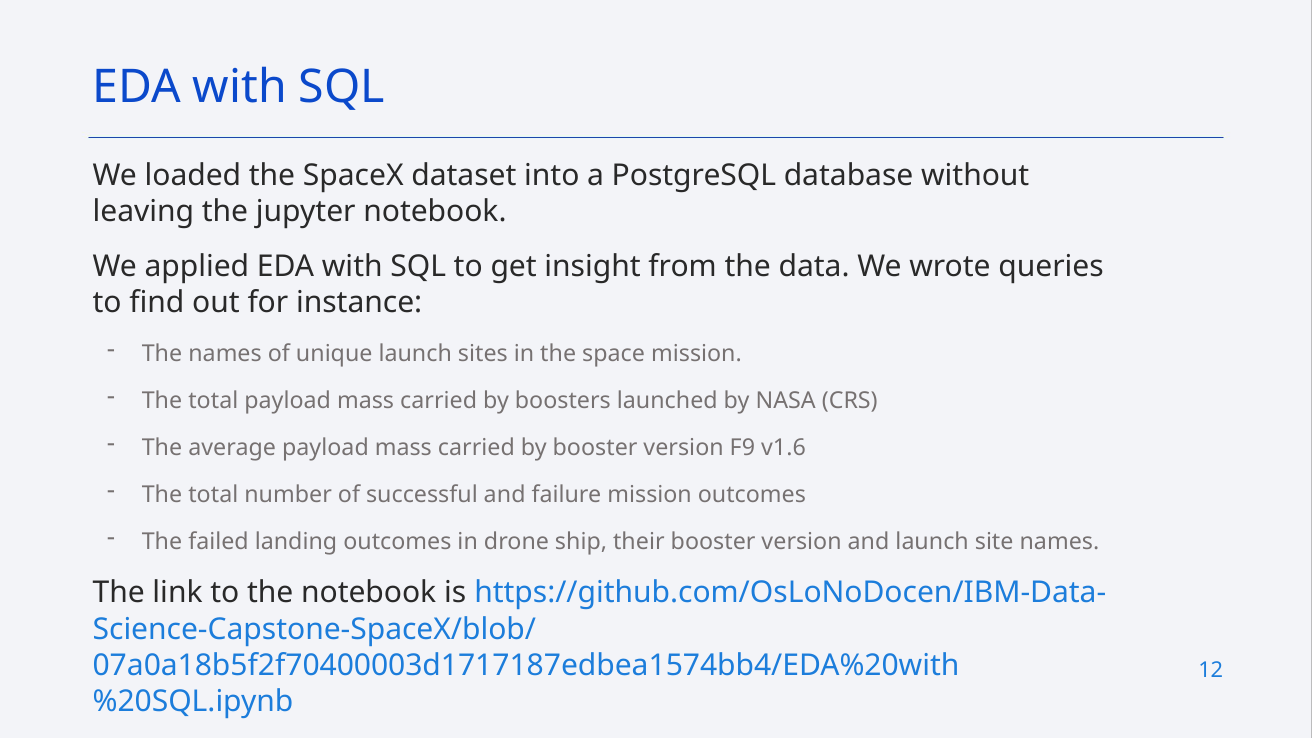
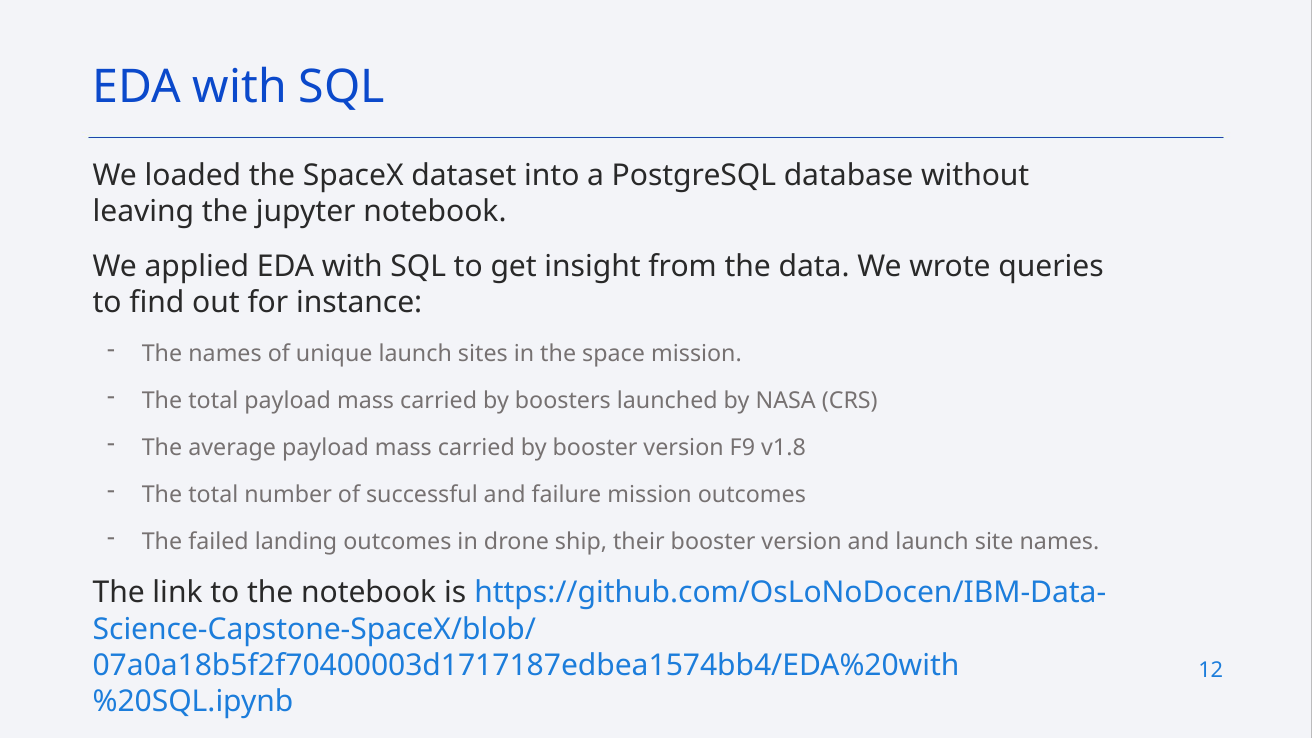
v1.6: v1.6 -> v1.8 (784, 447)
